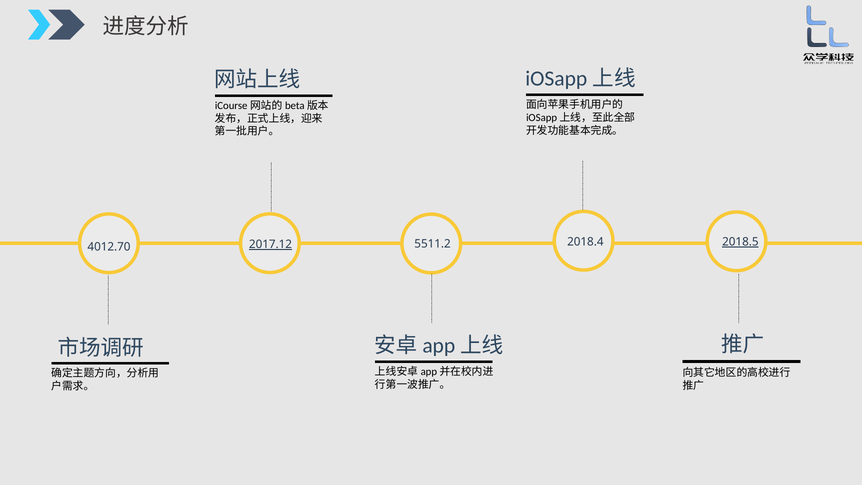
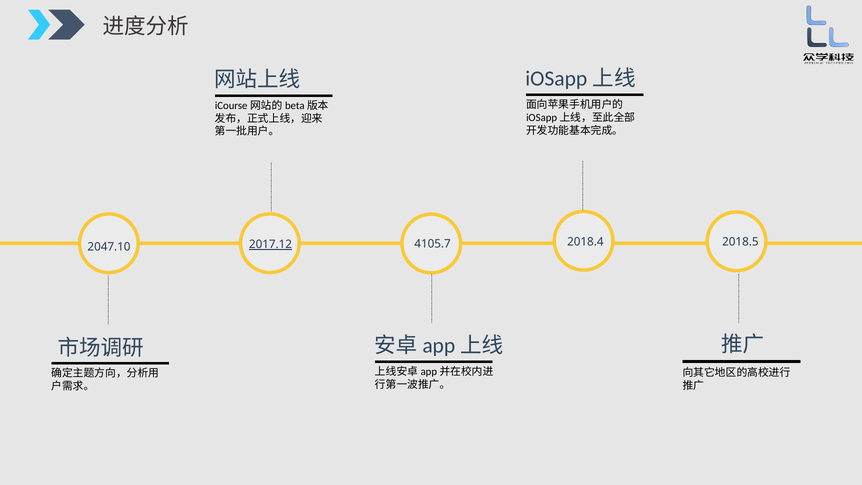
2018.5 underline: present -> none (740, 242)
5511.2: 5511.2 -> 4105.7 (433, 244)
4012.70: 4012.70 -> 2047.10 (109, 247)
